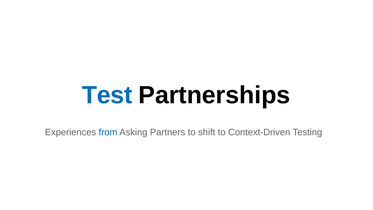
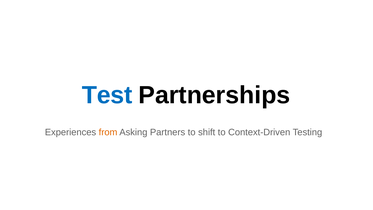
from colour: blue -> orange (108, 132)
